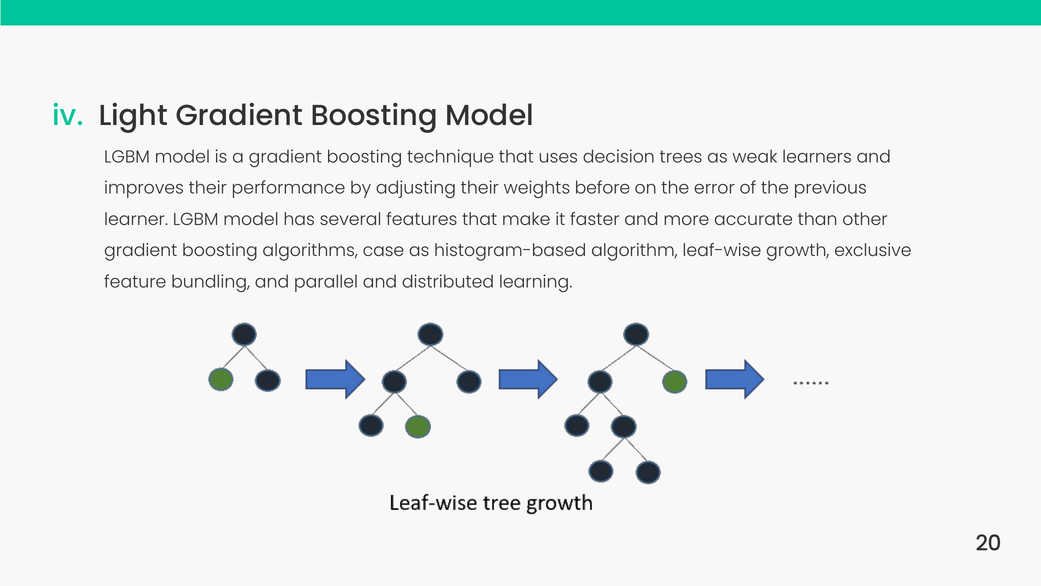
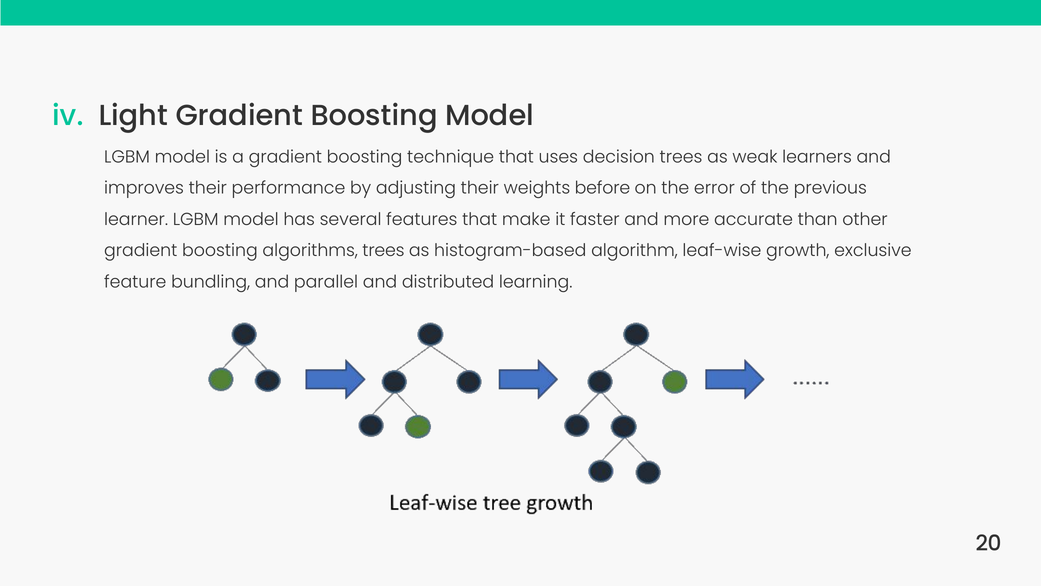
algorithms case: case -> trees (383, 251)
